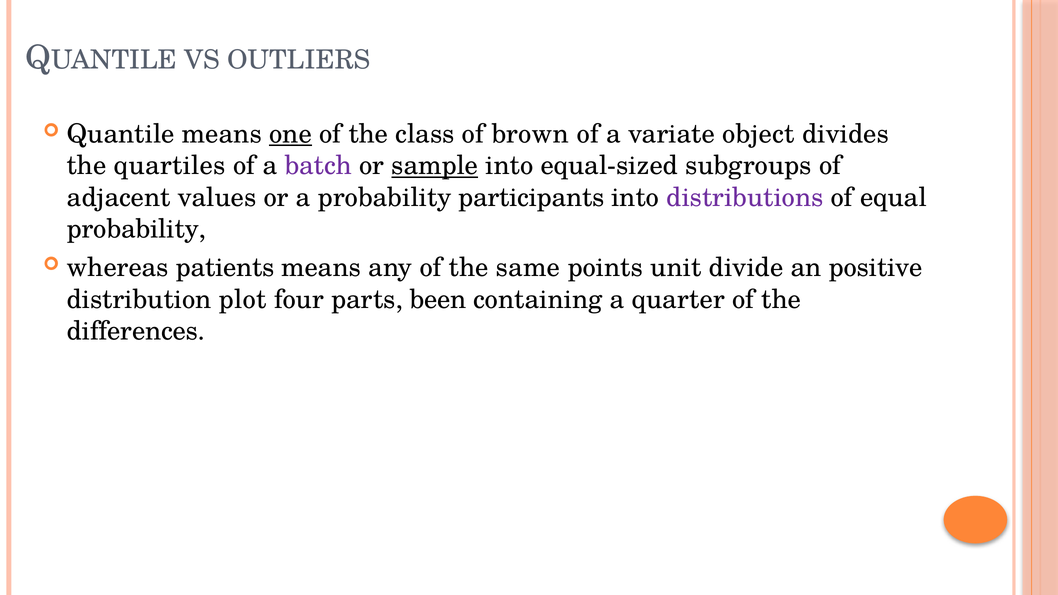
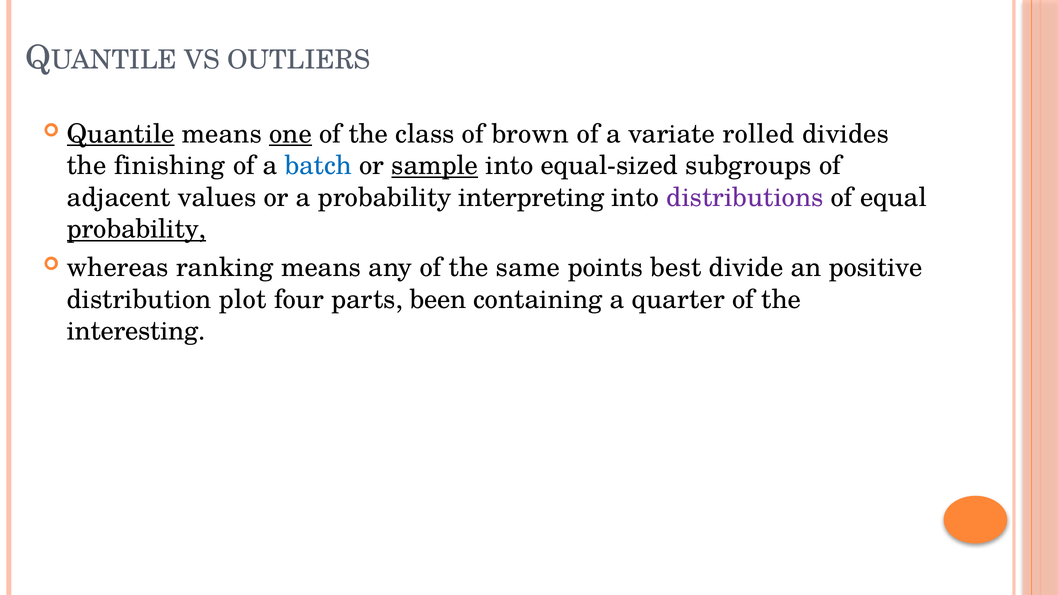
Quantile underline: none -> present (121, 134)
object: object -> rolled (759, 134)
quartiles: quartiles -> finishing (170, 166)
batch colour: purple -> blue (318, 166)
participants: participants -> interpreting (531, 198)
probability underline: none -> present (136, 229)
patients: patients -> ranking (225, 268)
unit: unit -> best (676, 268)
differences: differences -> interesting (136, 331)
